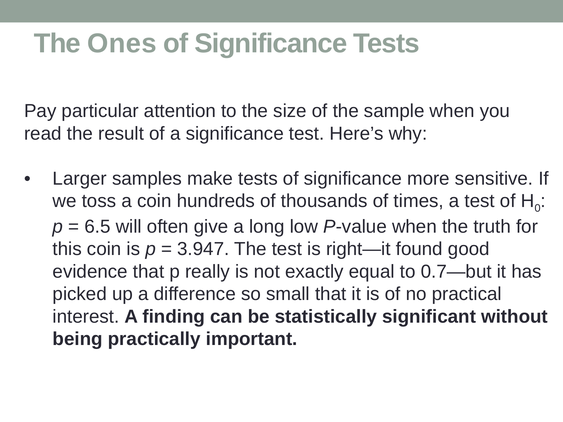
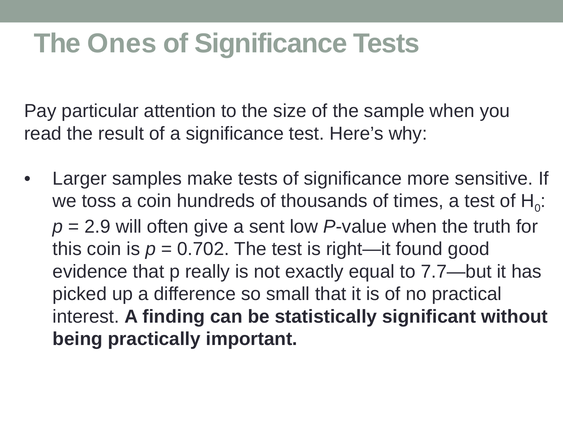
6.5: 6.5 -> 2.9 (97, 227)
long: long -> sent (267, 227)
3.947: 3.947 -> 0.702 (203, 249)
0.7—but: 0.7—but -> 7.7—but (456, 272)
